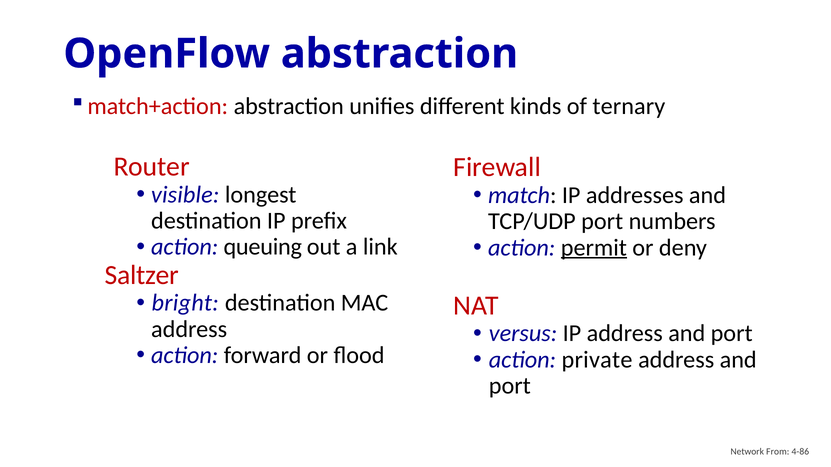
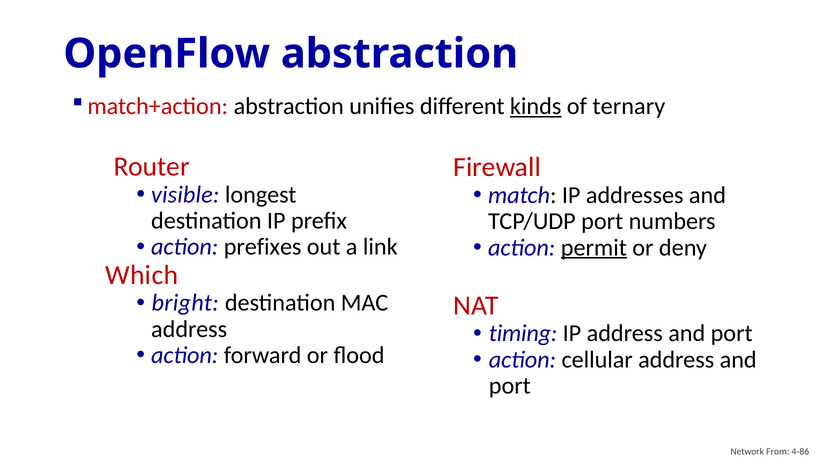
kinds underline: none -> present (536, 106)
queuing: queuing -> prefixes (263, 247)
Saltzer: Saltzer -> Which (142, 275)
versus: versus -> timing (523, 334)
private: private -> cellular (597, 360)
